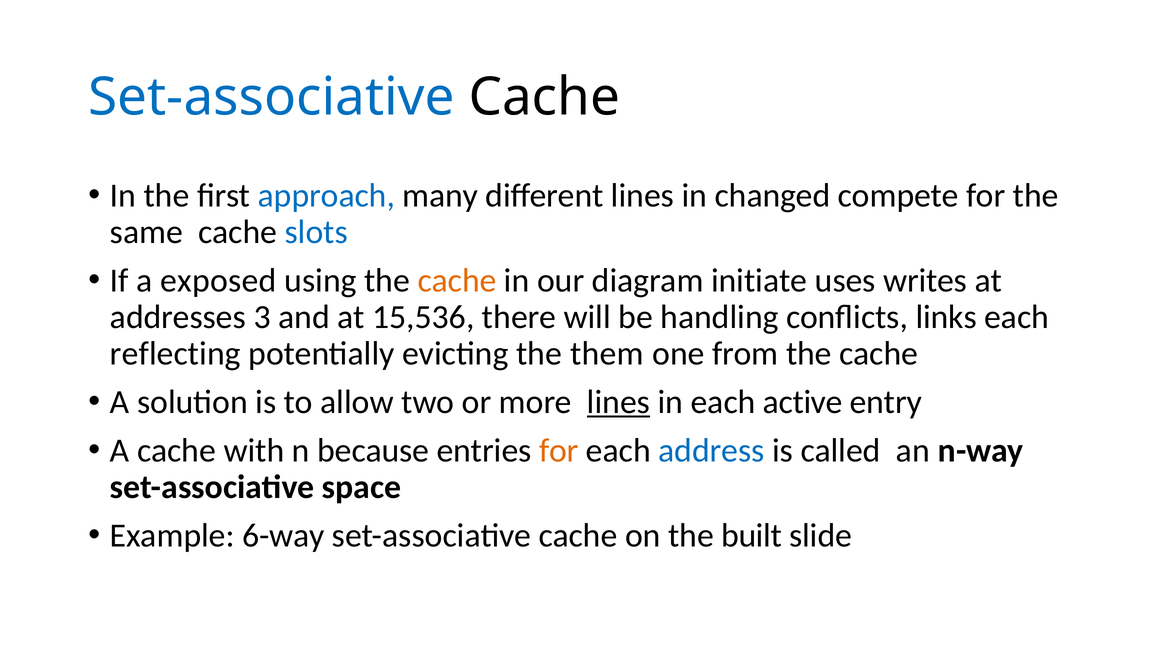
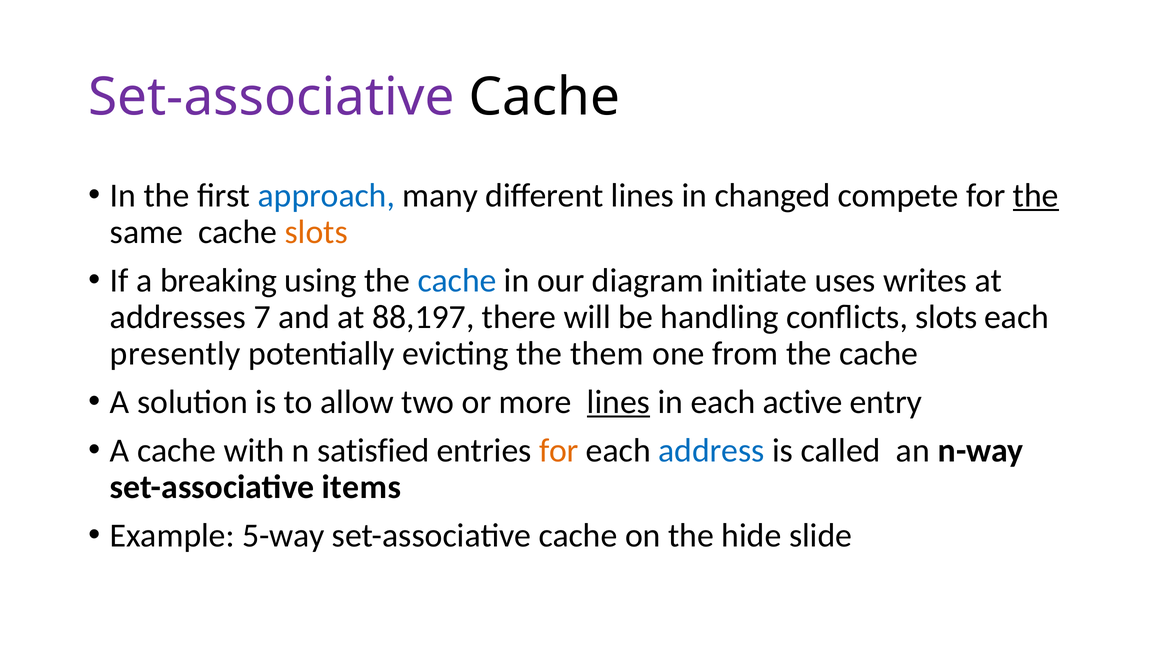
Set-associative colour: blue -> purple (272, 97)
the underline: none -> present (1036, 196)
slots colour: blue -> orange (316, 232)
exposed: exposed -> breaking (219, 281)
cache colour: orange -> blue (457, 281)
3: 3 -> 7 (262, 317)
15,536: 15,536 -> 88,197 (423, 317)
conflicts links: links -> slots (946, 317)
reflecting: reflecting -> presently (175, 354)
because: because -> satisfied (373, 451)
space: space -> items (361, 487)
6-way: 6-way -> 5-way (283, 536)
built: built -> hide (751, 536)
